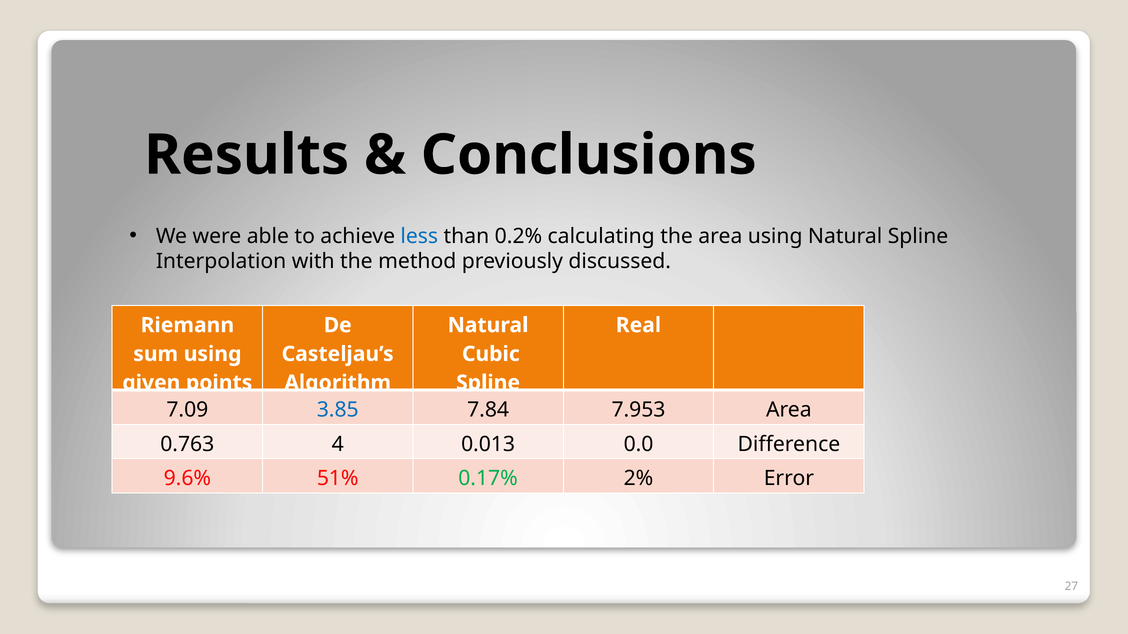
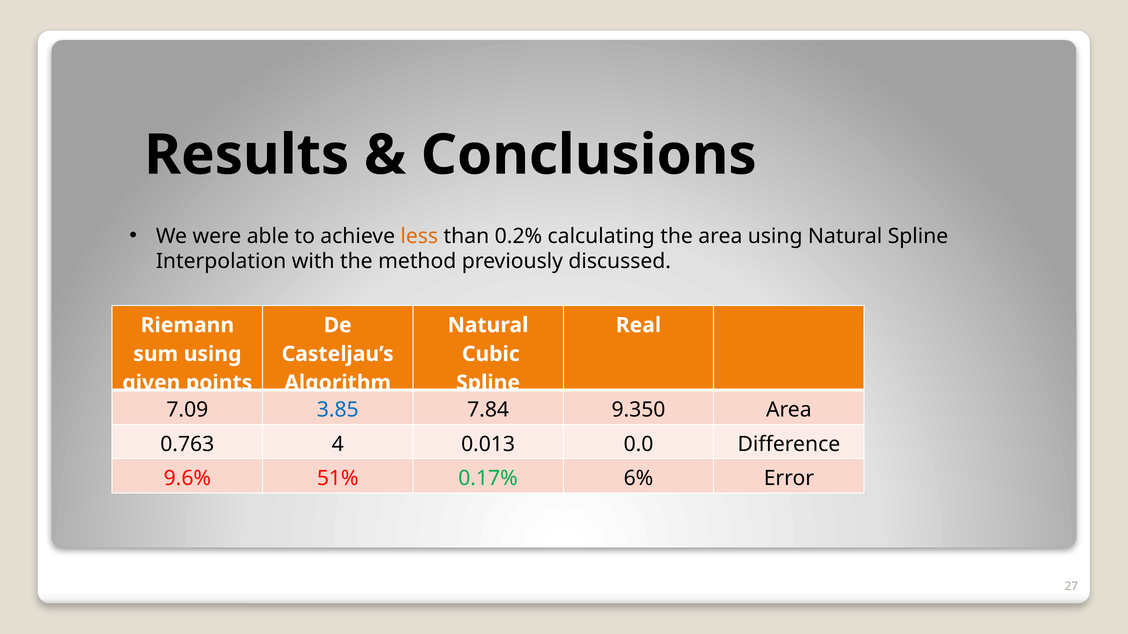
less colour: blue -> orange (419, 236)
7.953: 7.953 -> 9.350 (638, 410)
2%: 2% -> 6% (639, 479)
